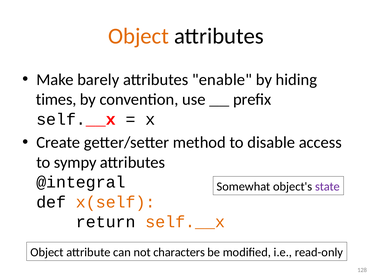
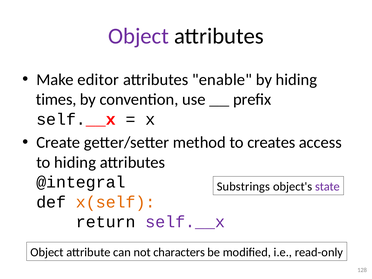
Object colour: orange -> purple (138, 36)
barely: barely -> editor (98, 80)
disable: disable -> creates (271, 143)
to sympy: sympy -> hiding (75, 162)
Somewhat: Somewhat -> Substrings (243, 187)
self.__x colour: orange -> purple (185, 222)
